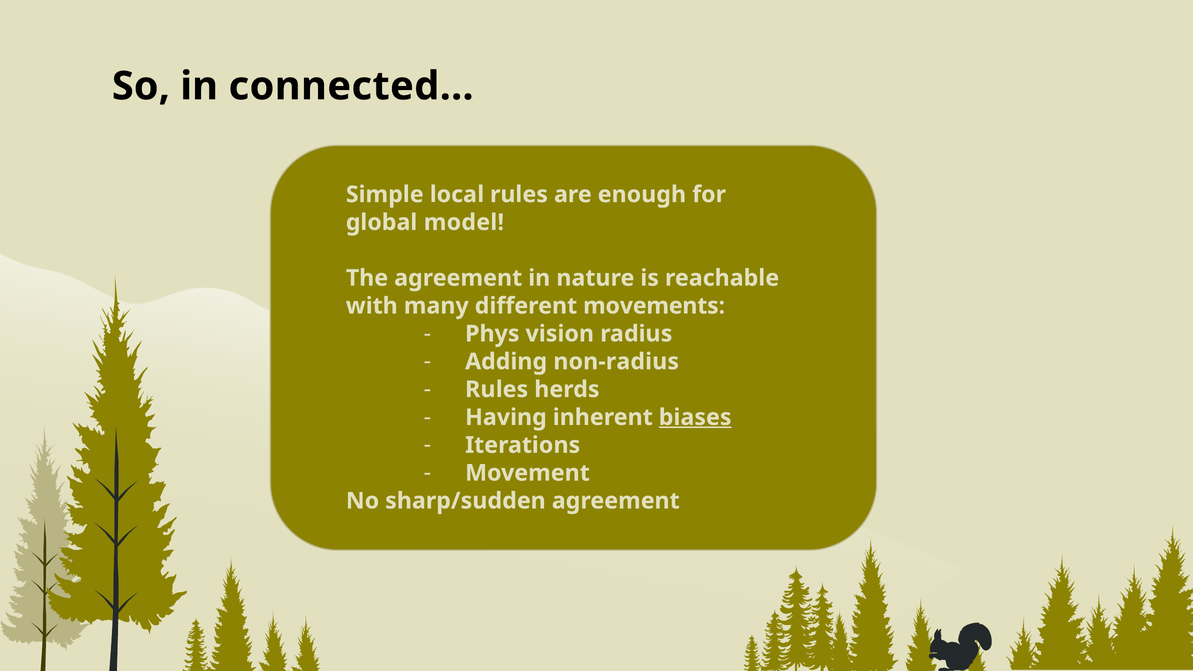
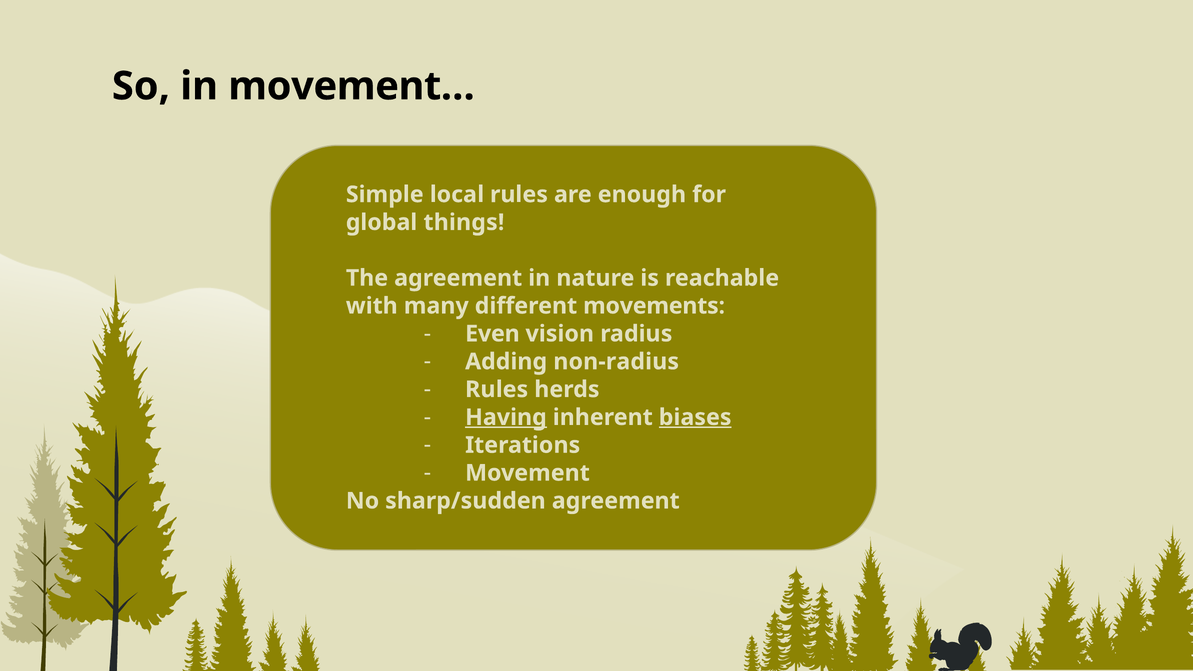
connected…: connected… -> movement… (352, 86)
model: model -> things (464, 222)
Phys: Phys -> Even (492, 334)
Having underline: none -> present (506, 417)
